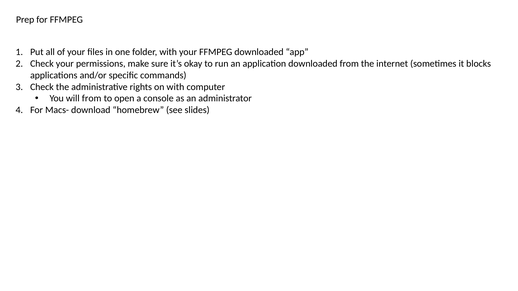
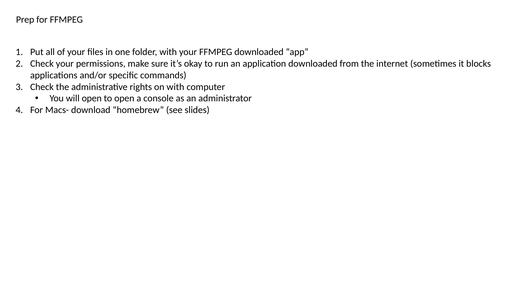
will from: from -> open (92, 99)
